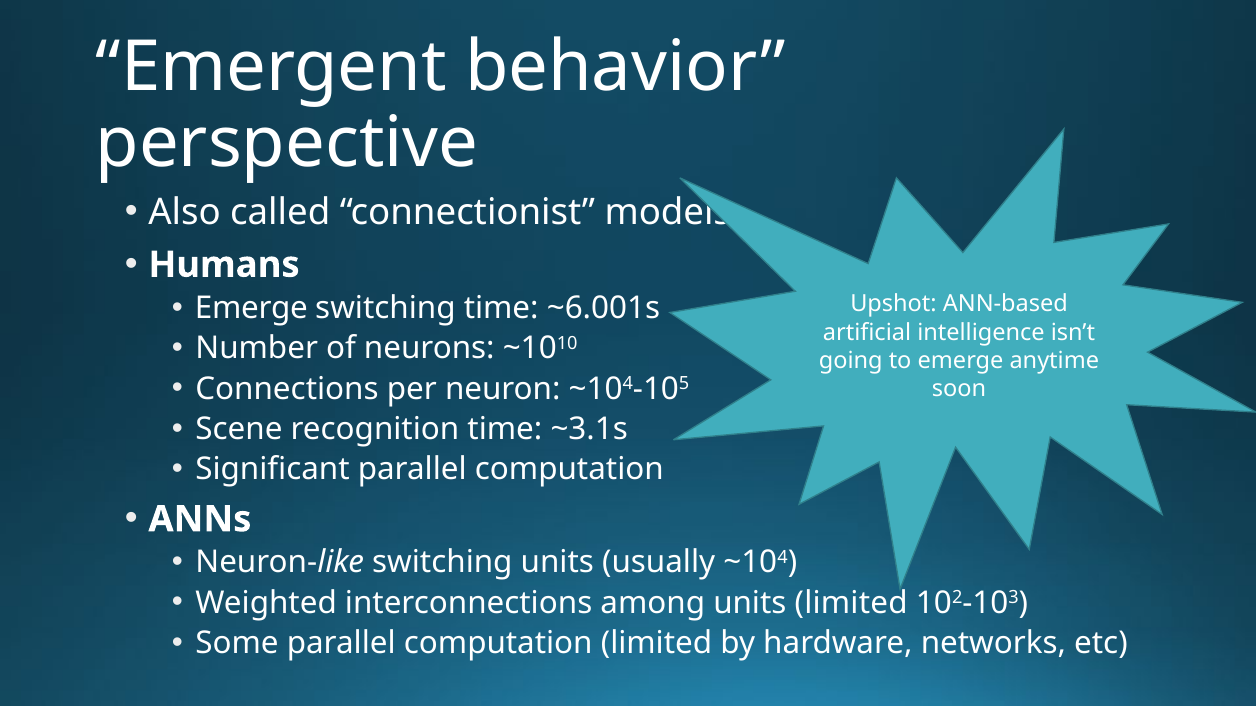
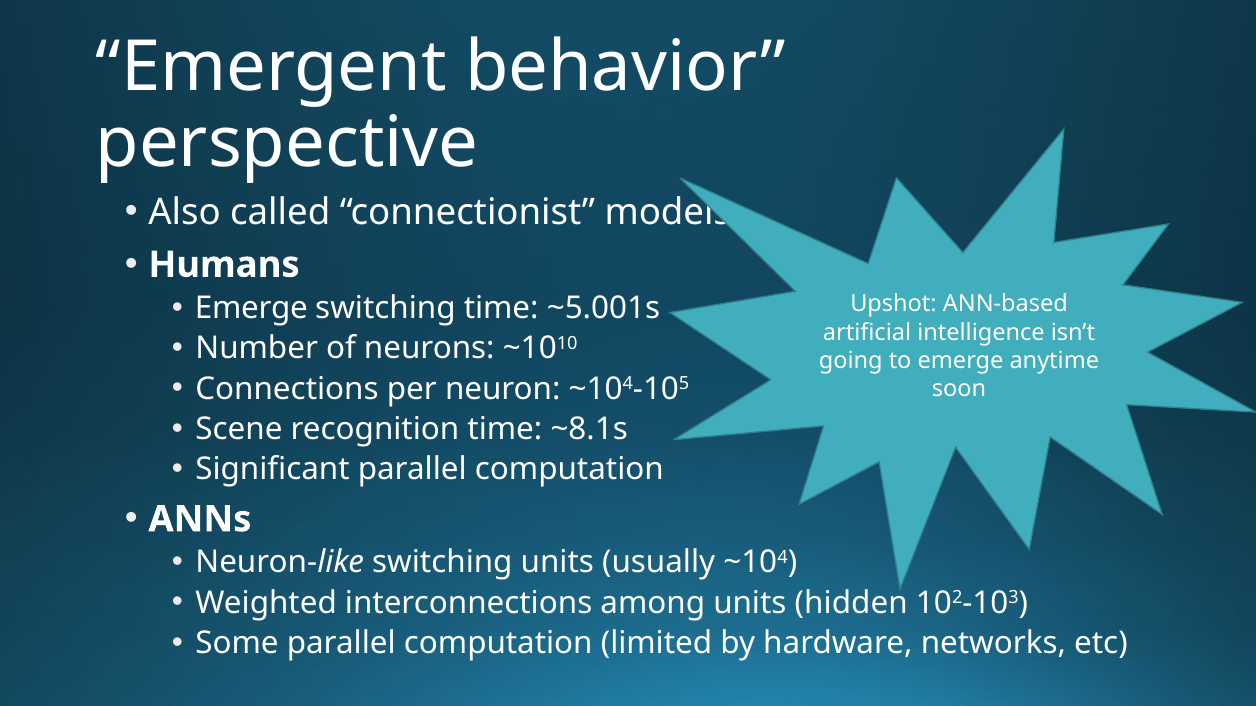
~6.001s: ~6.001s -> ~5.001s (603, 308)
~3.1s: ~3.1s -> ~8.1s (589, 429)
units limited: limited -> hidden (851, 603)
